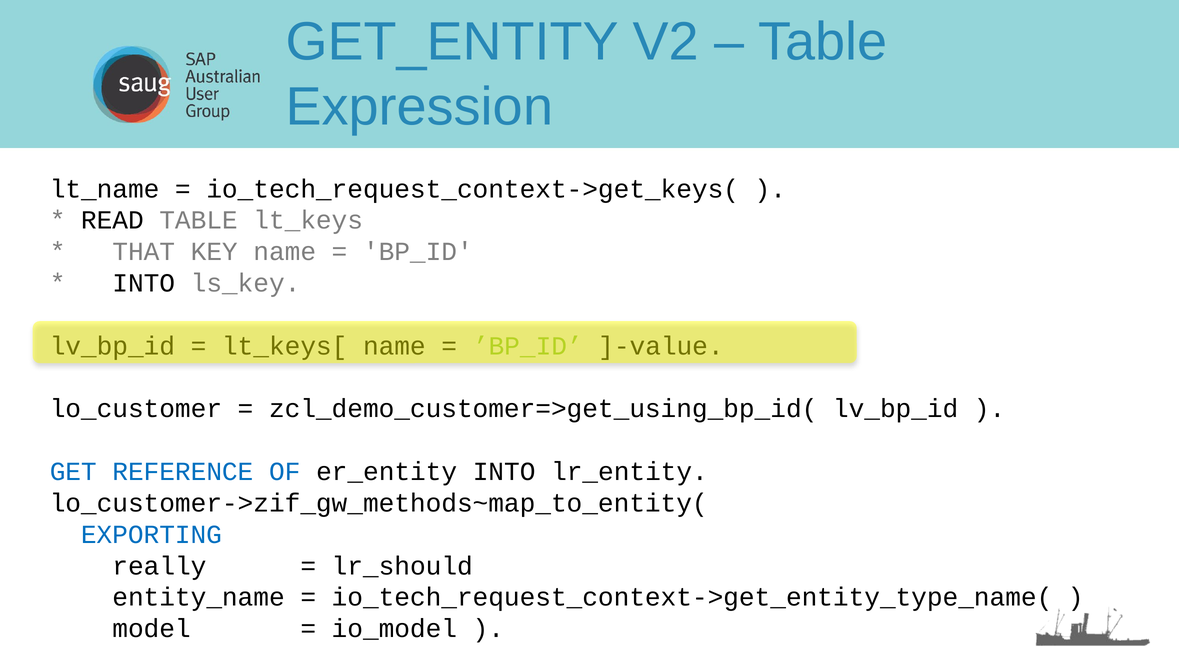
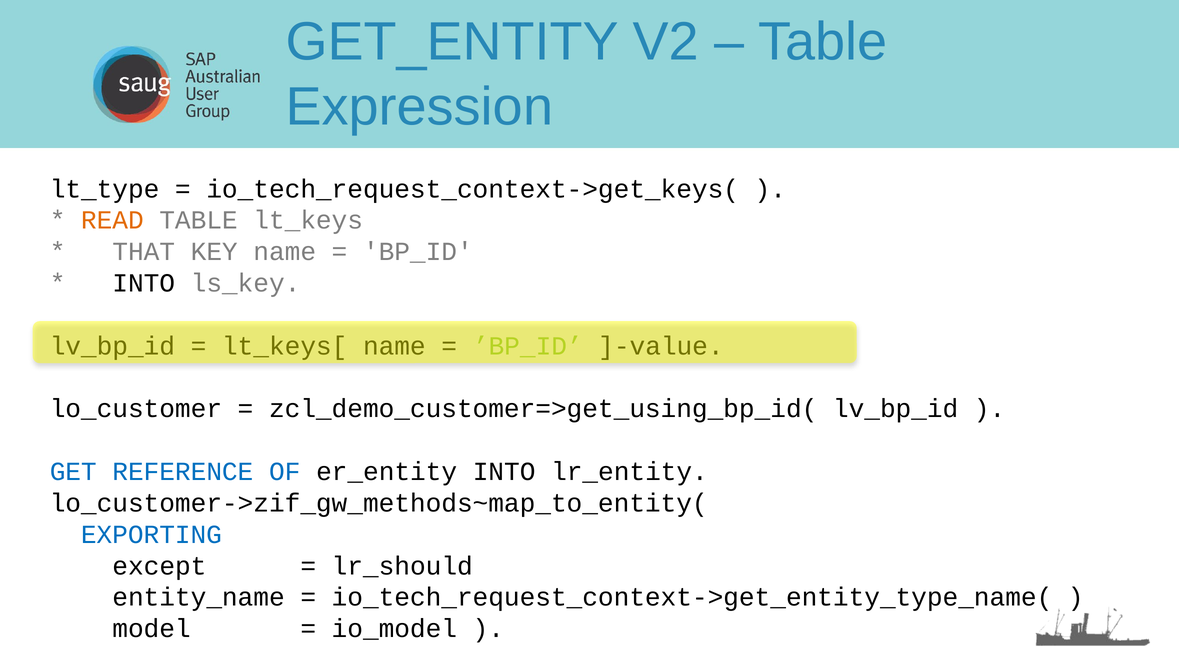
lt_name: lt_name -> lt_type (105, 189)
READ colour: black -> orange (112, 220)
really: really -> except (159, 566)
